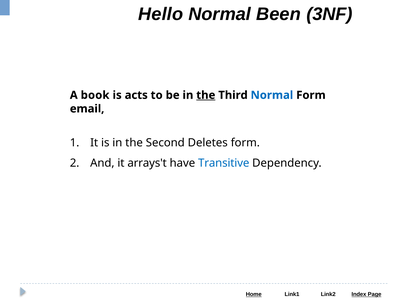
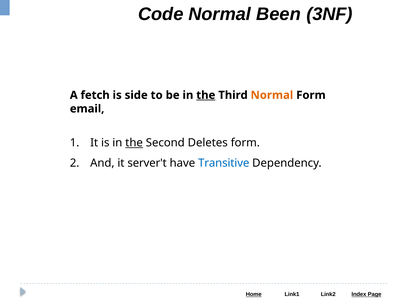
Hello: Hello -> Code (161, 14)
book: book -> fetch (95, 95)
acts: acts -> side (136, 95)
Normal colour: blue -> orange (272, 95)
the underline: none -> present (134, 143)
arrays't: arrays't -> server't (147, 163)
